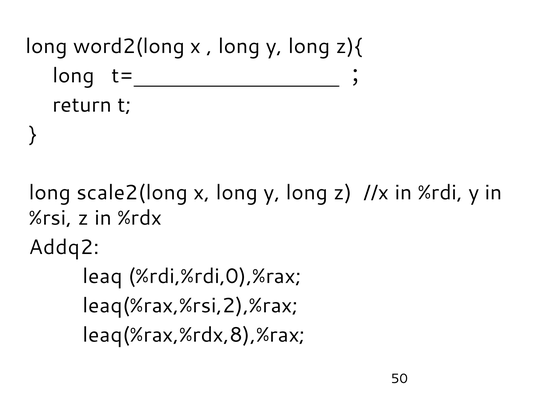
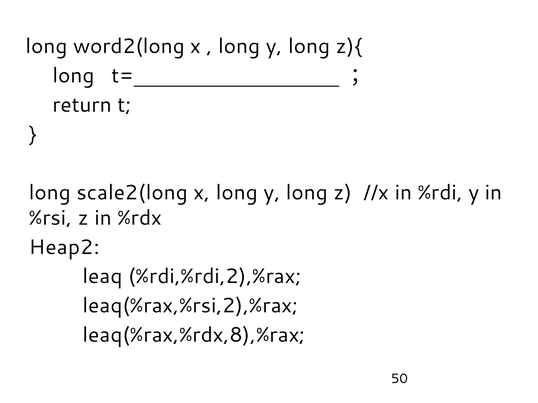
Addq2: Addq2 -> Heap2 (64, 247)
%rdi,%rdi,0),%rax: %rdi,%rdi,0),%rax -> %rdi,%rdi,2),%rax (215, 277)
